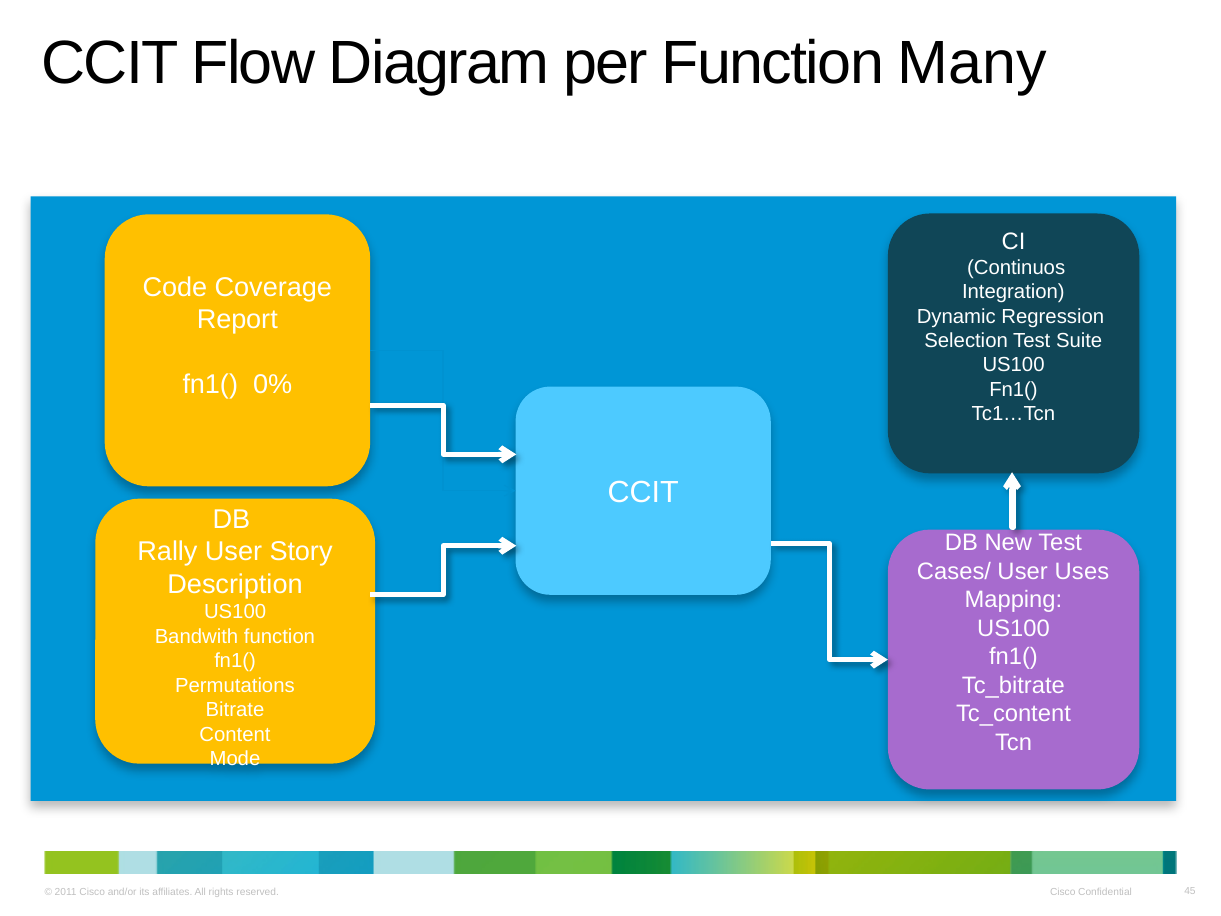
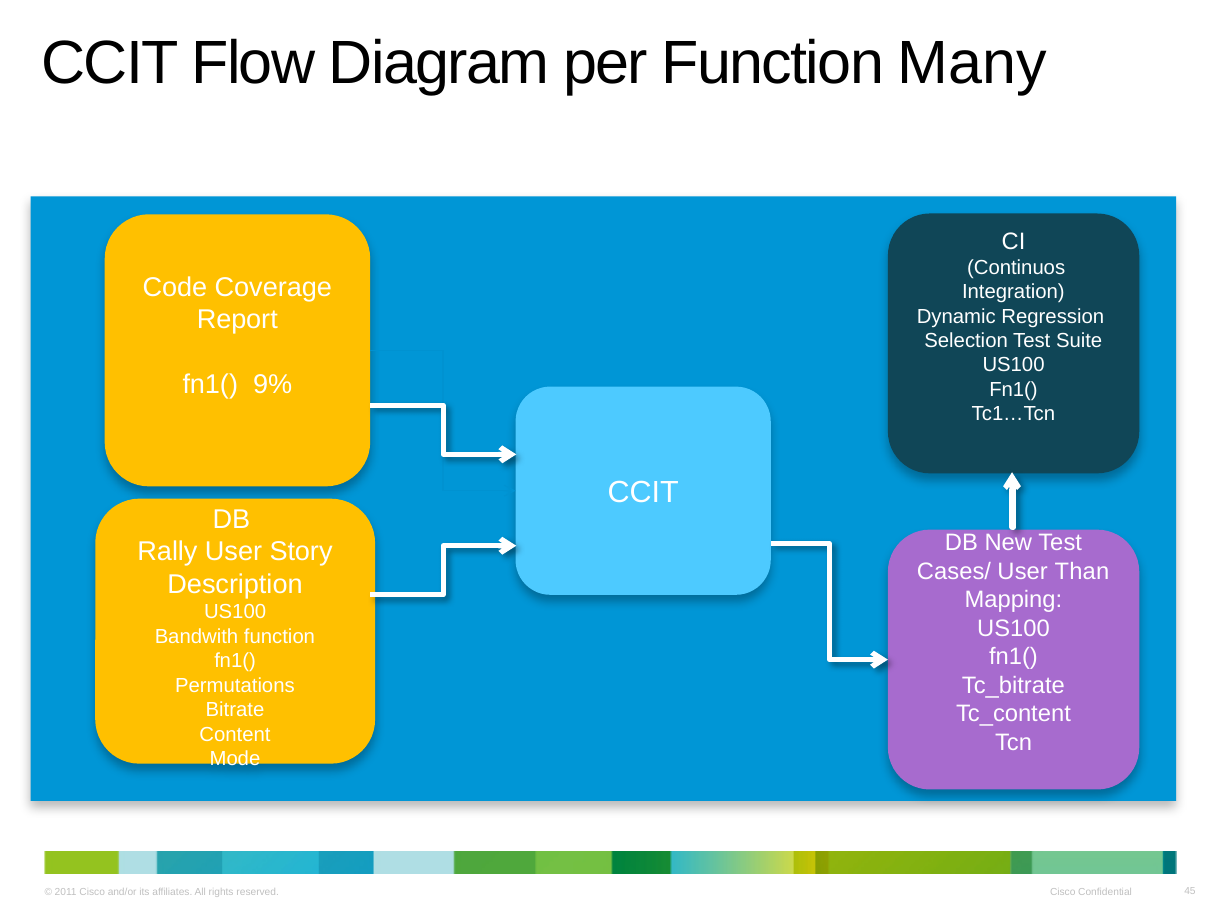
0%: 0% -> 9% (273, 385)
Uses: Uses -> Than (1082, 571)
